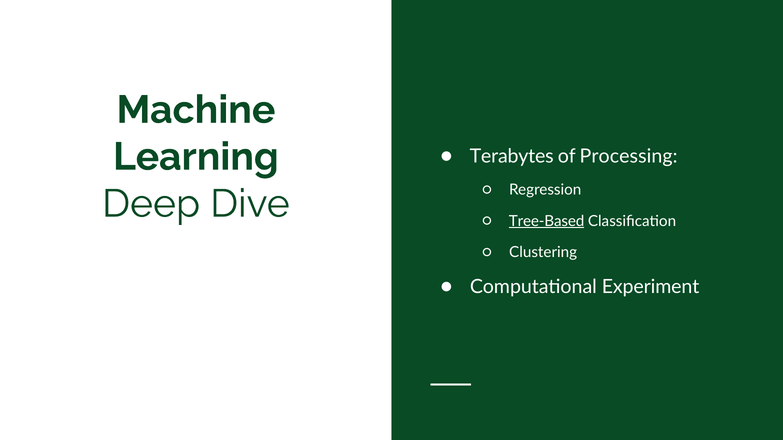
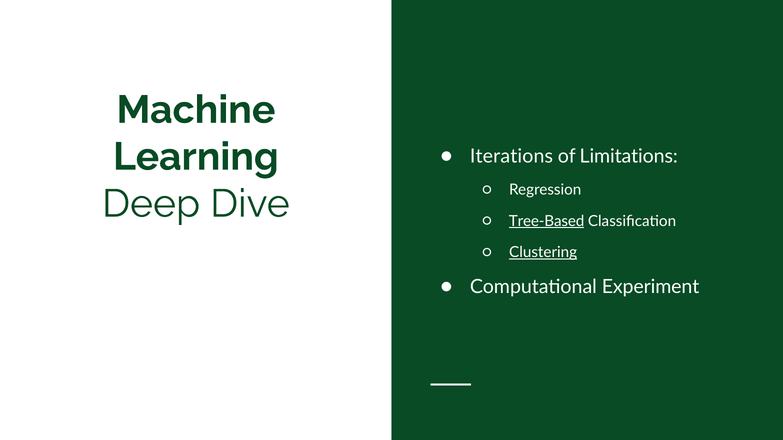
Terabytes: Terabytes -> Iterations (511, 156)
Processing: Processing -> Limitations (629, 156)
Clustering underline: none -> present (543, 253)
